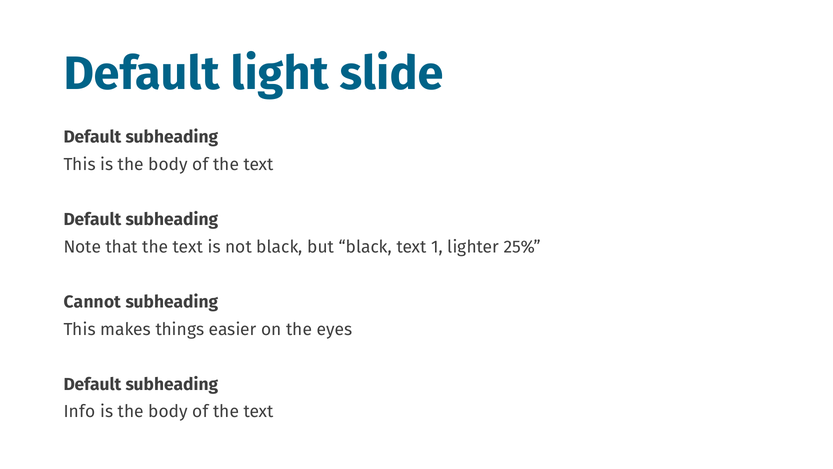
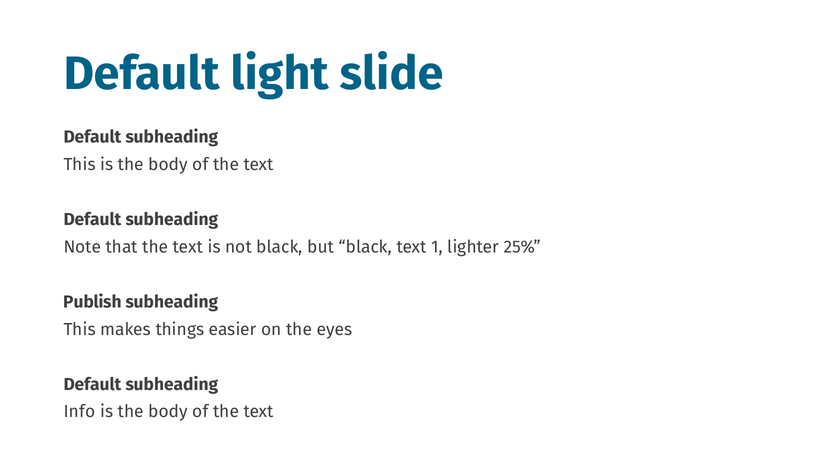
Cannot: Cannot -> Publish (93, 302)
